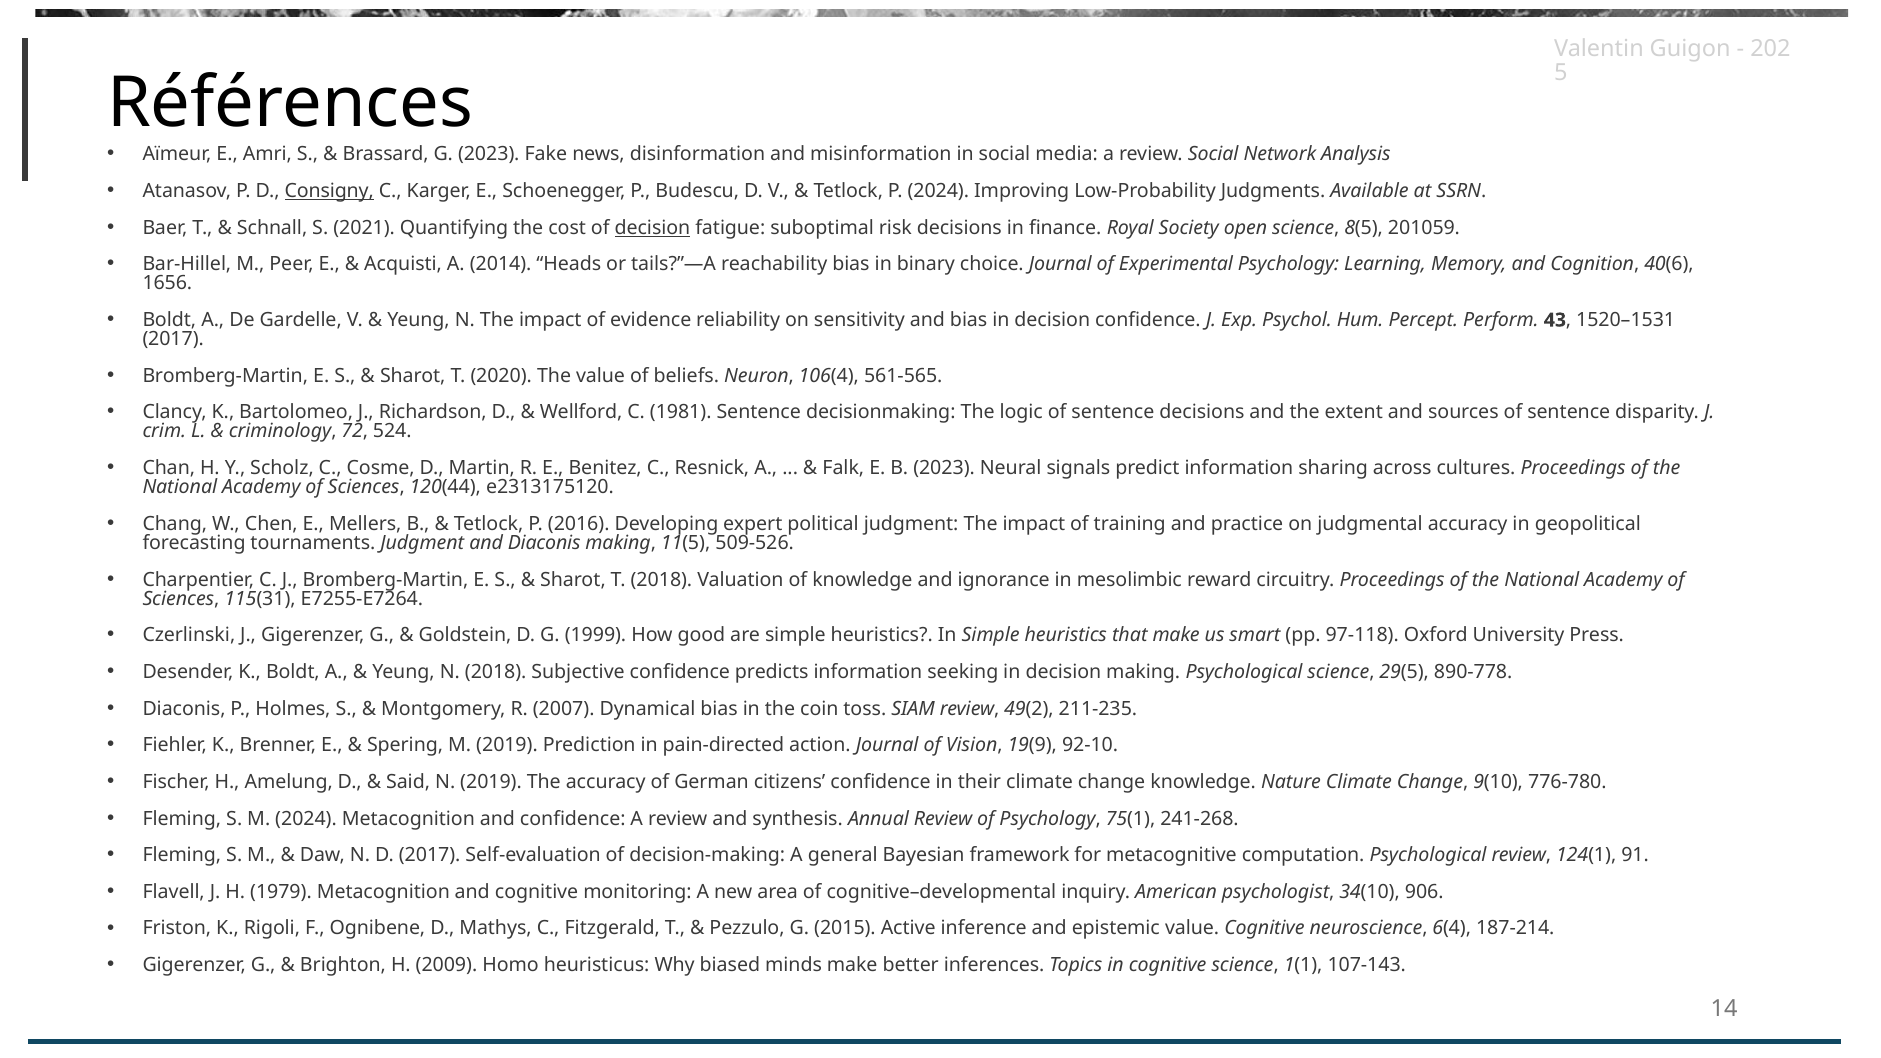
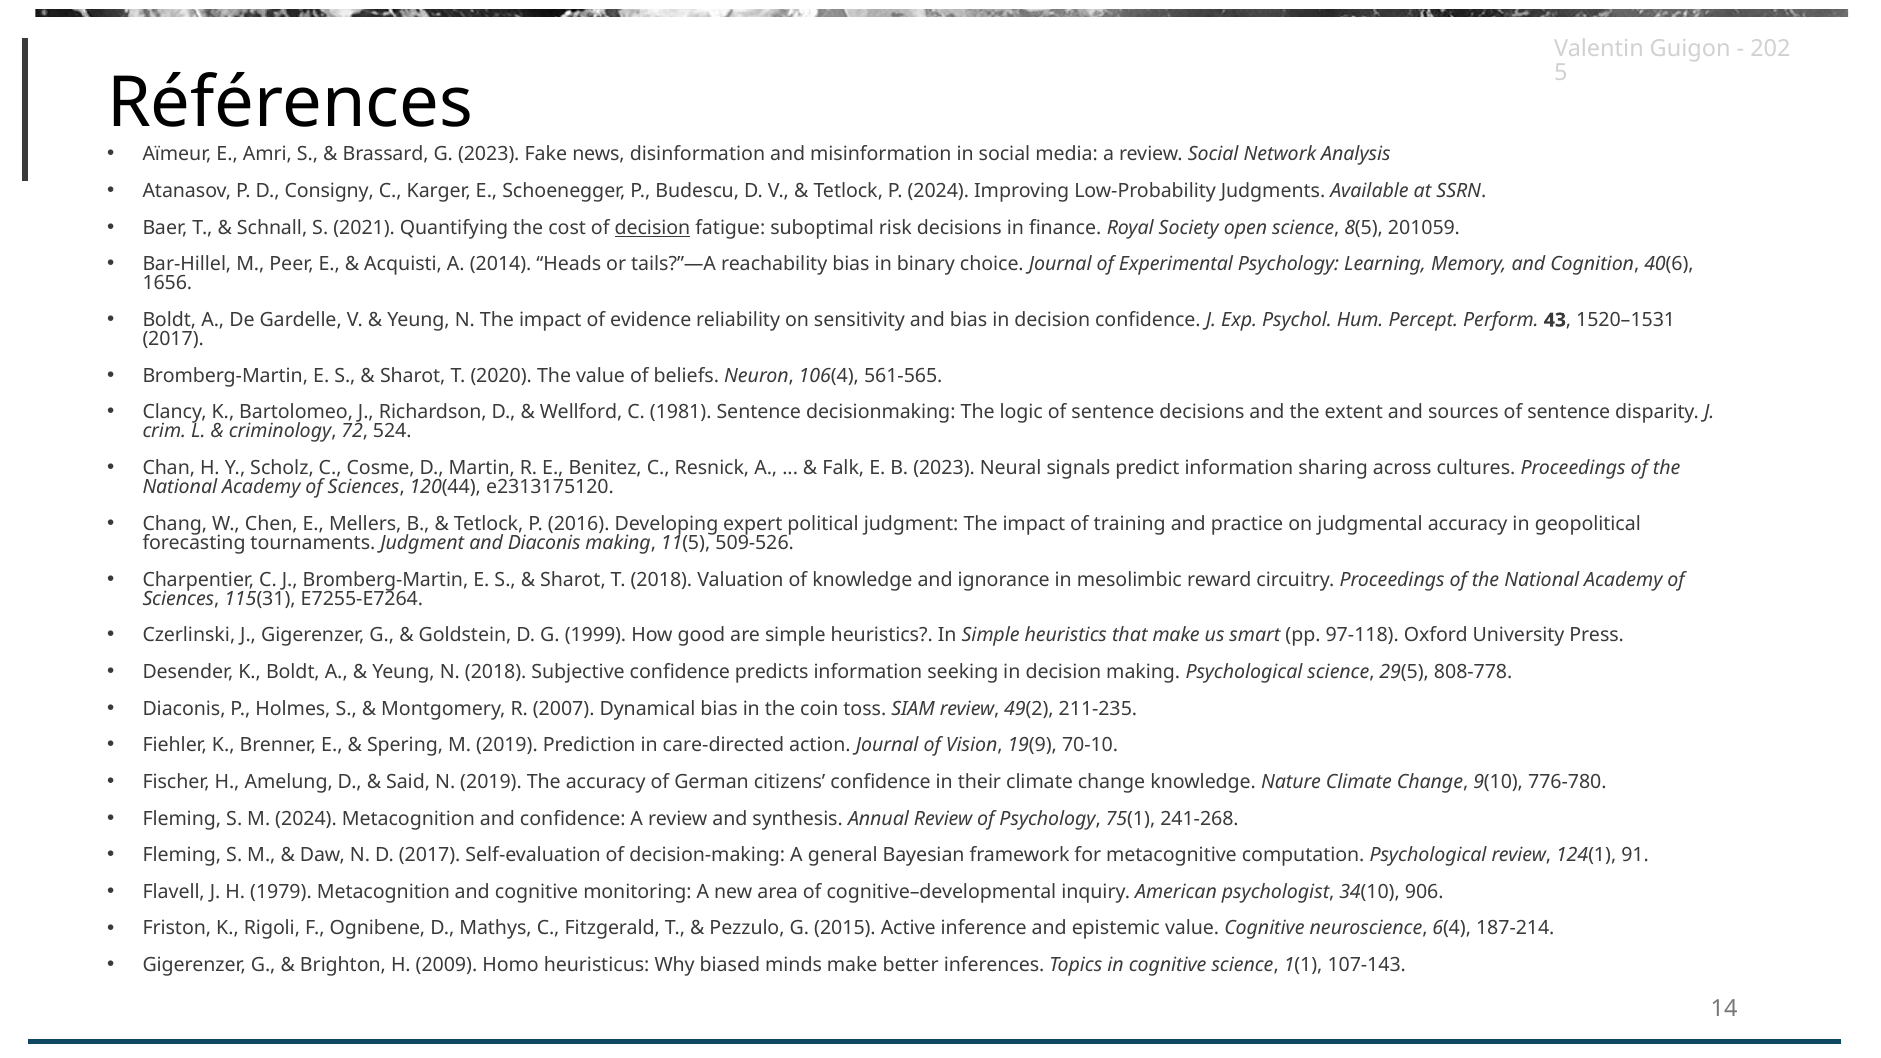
Consigny underline: present -> none (329, 191)
890-778: 890-778 -> 808-778 (1473, 672)
pain-directed: pain-directed -> care-directed (723, 745)
92-10: 92-10 -> 70-10 (1090, 745)
